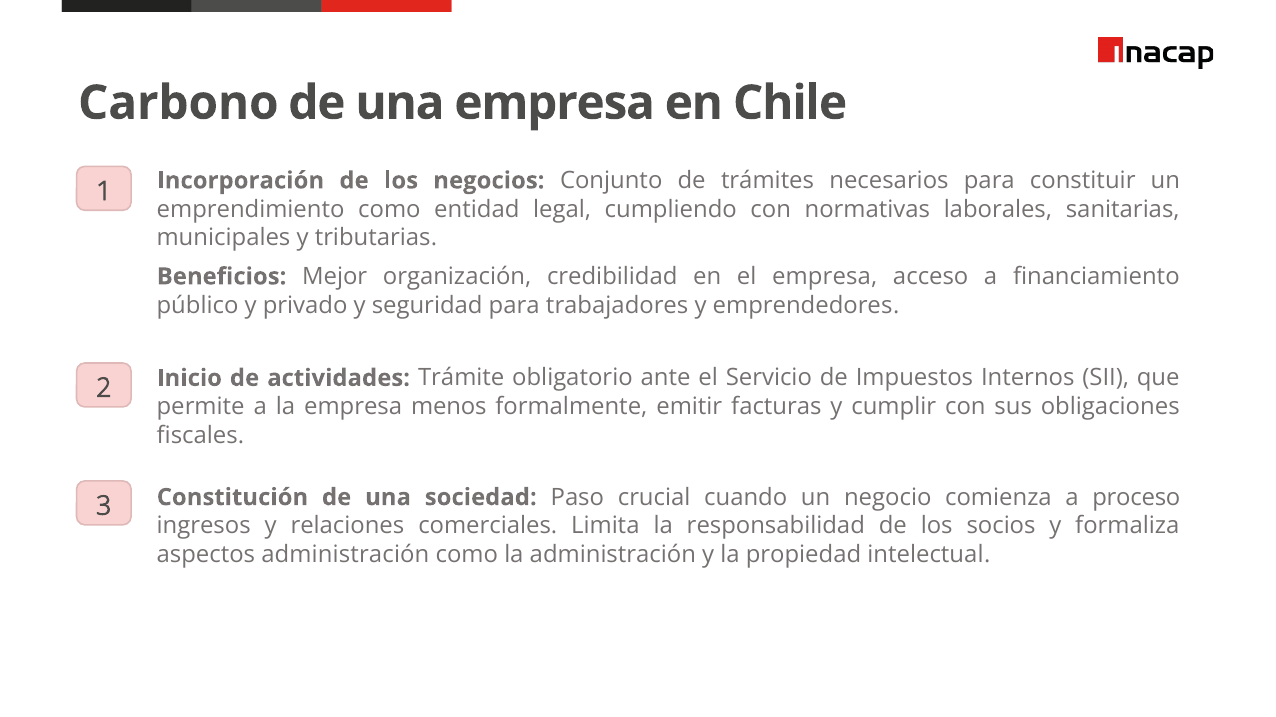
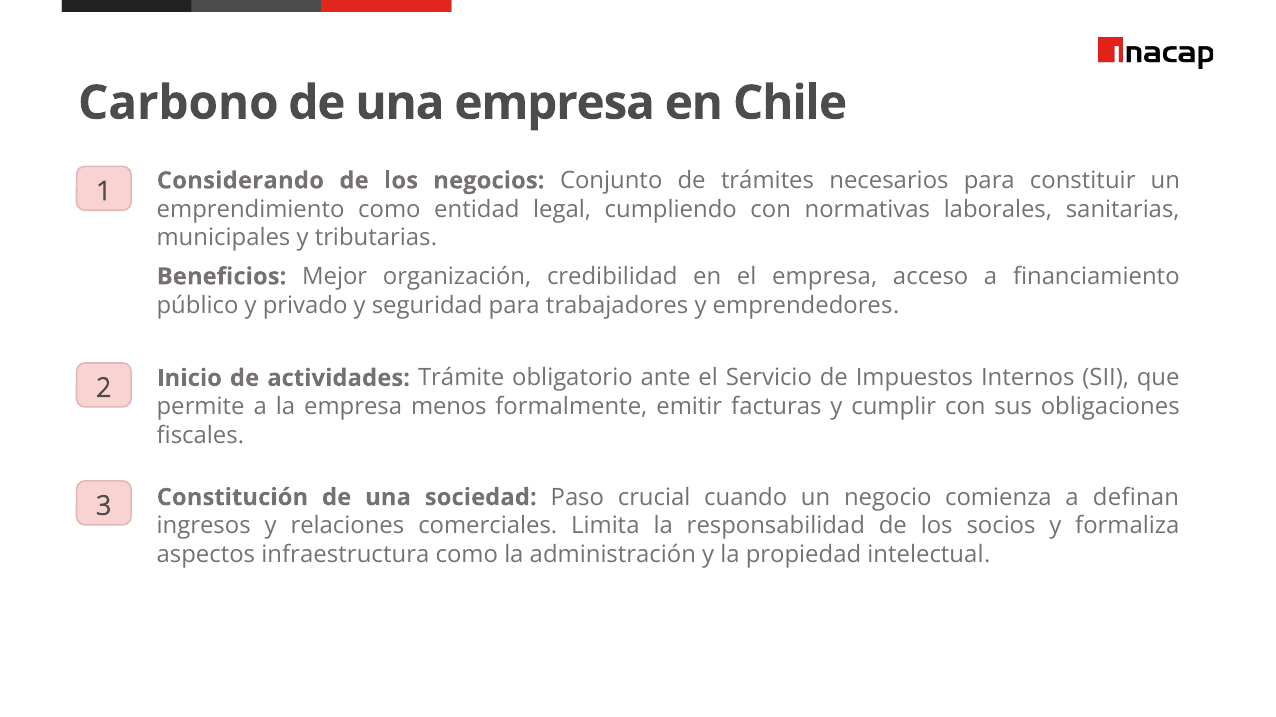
Incorporación: Incorporación -> Considerando (240, 181)
proceso: proceso -> definan (1136, 498)
aspectos administración: administración -> infraestructura (345, 555)
